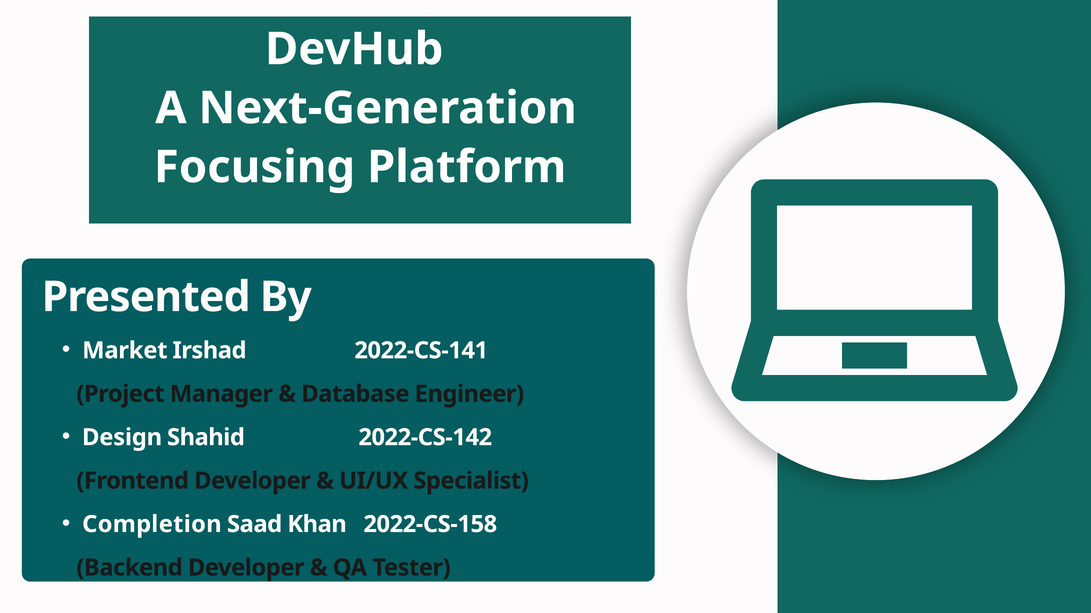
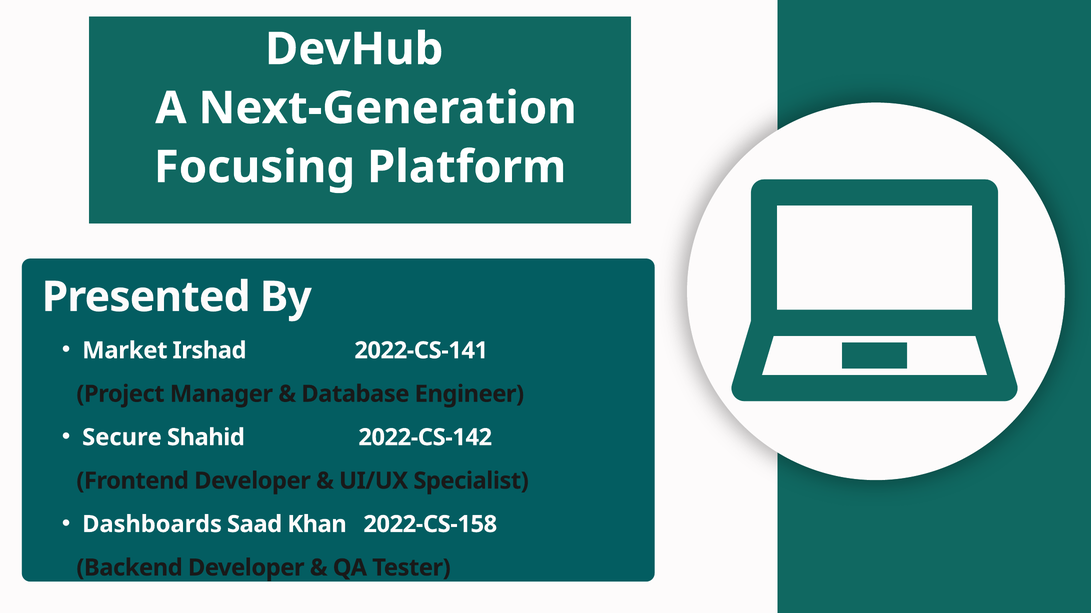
Design: Design -> Secure (122, 438)
Completion: Completion -> Dashboards (152, 525)
